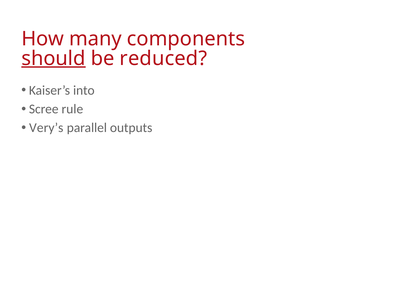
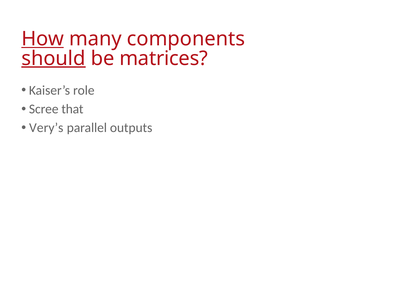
How underline: none -> present (43, 39)
reduced: reduced -> matrices (164, 58)
into: into -> role (84, 90)
rule: rule -> that (72, 109)
